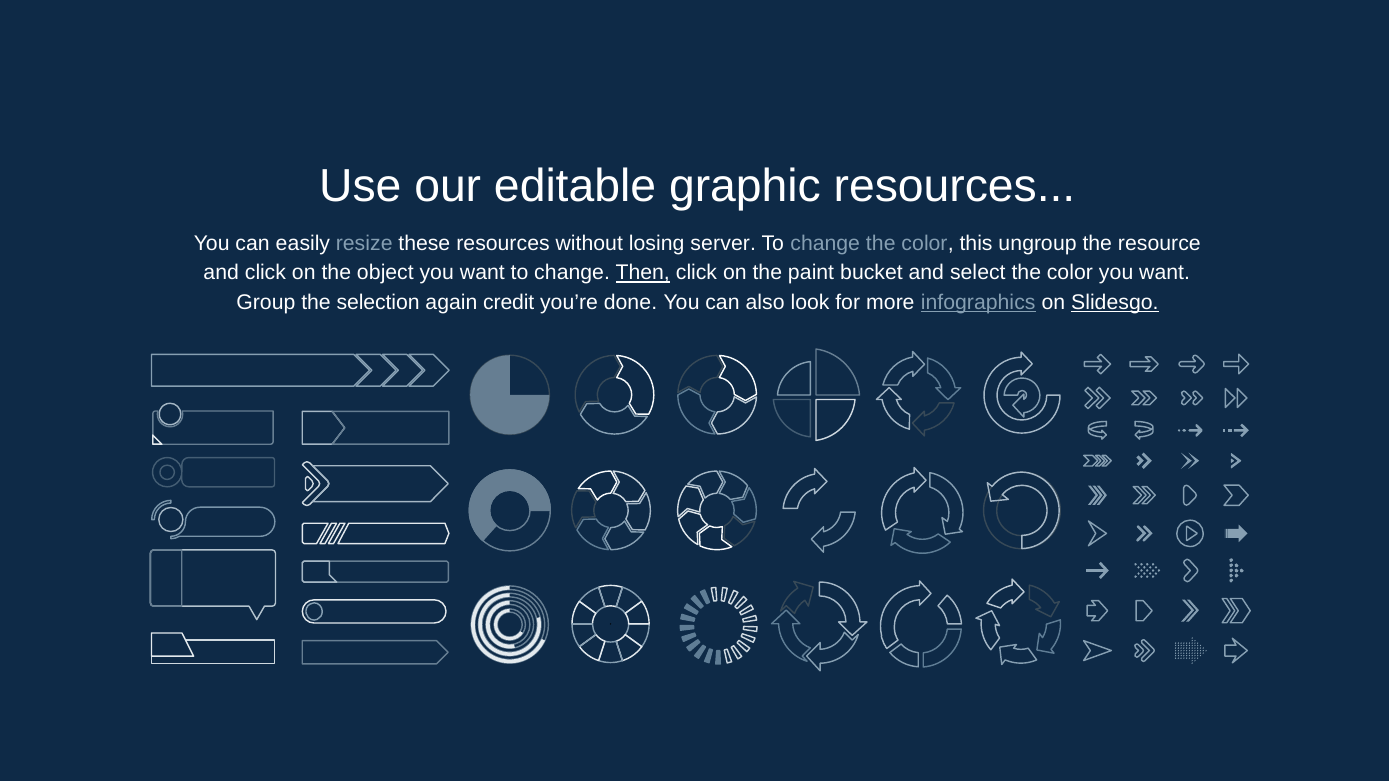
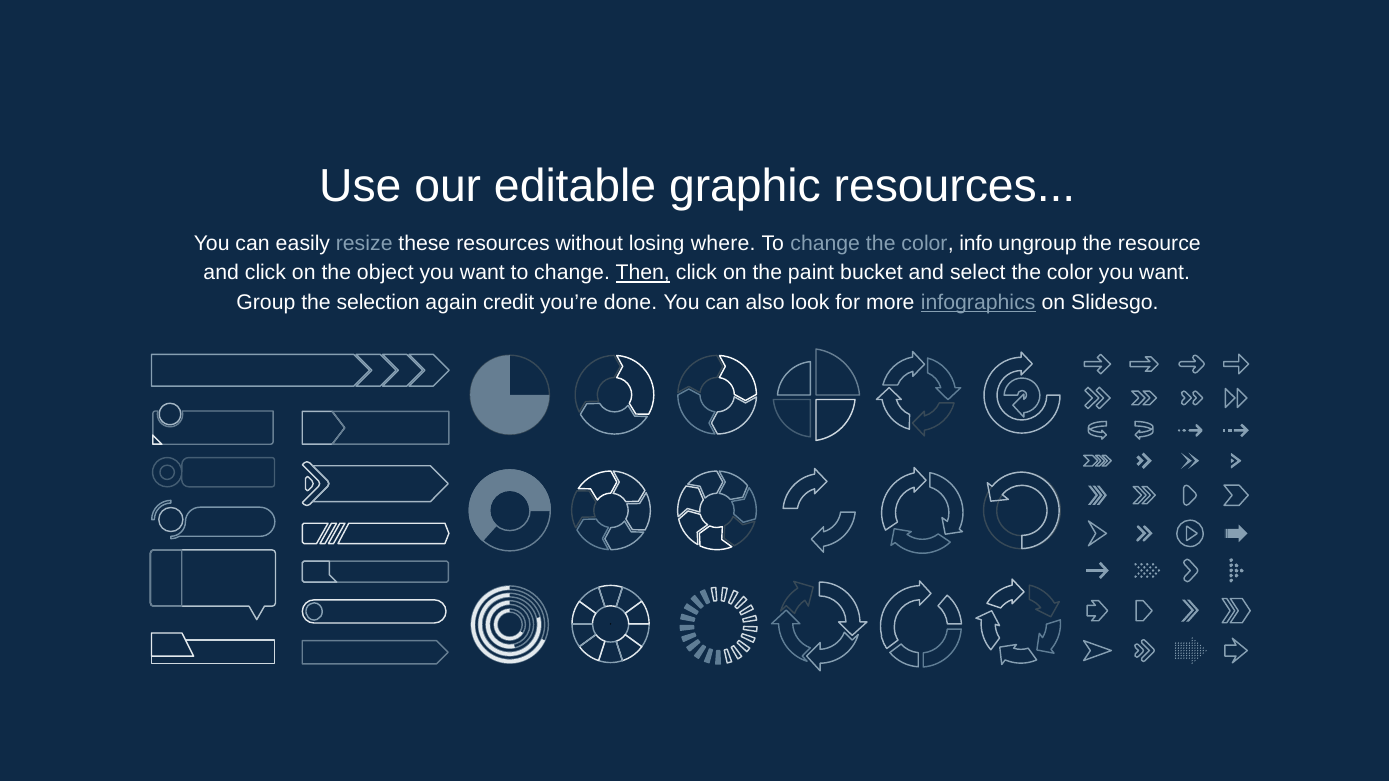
server: server -> where (723, 244)
this: this -> info (976, 244)
Slidesgo underline: present -> none (1115, 302)
